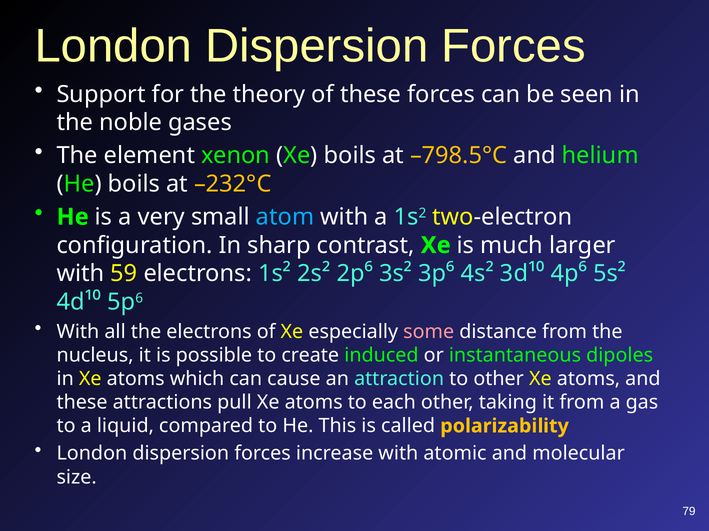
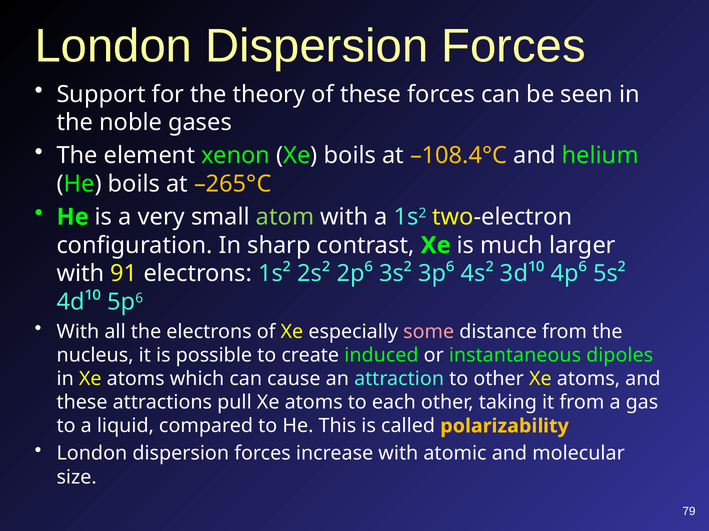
–798.5°C: –798.5°C -> –108.4°C (459, 156)
–232°C: –232°C -> –265°C (233, 184)
atom colour: light blue -> light green (285, 217)
59: 59 -> 91 (124, 274)
